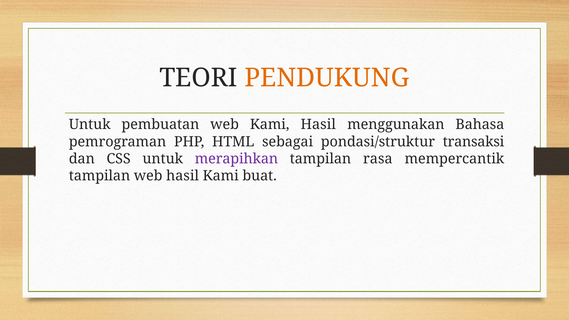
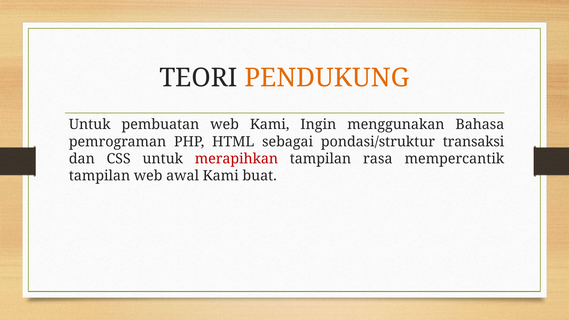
Kami Hasil: Hasil -> Ingin (318, 125)
merapihkan colour: purple -> red (236, 159)
web hasil: hasil -> awal (183, 176)
